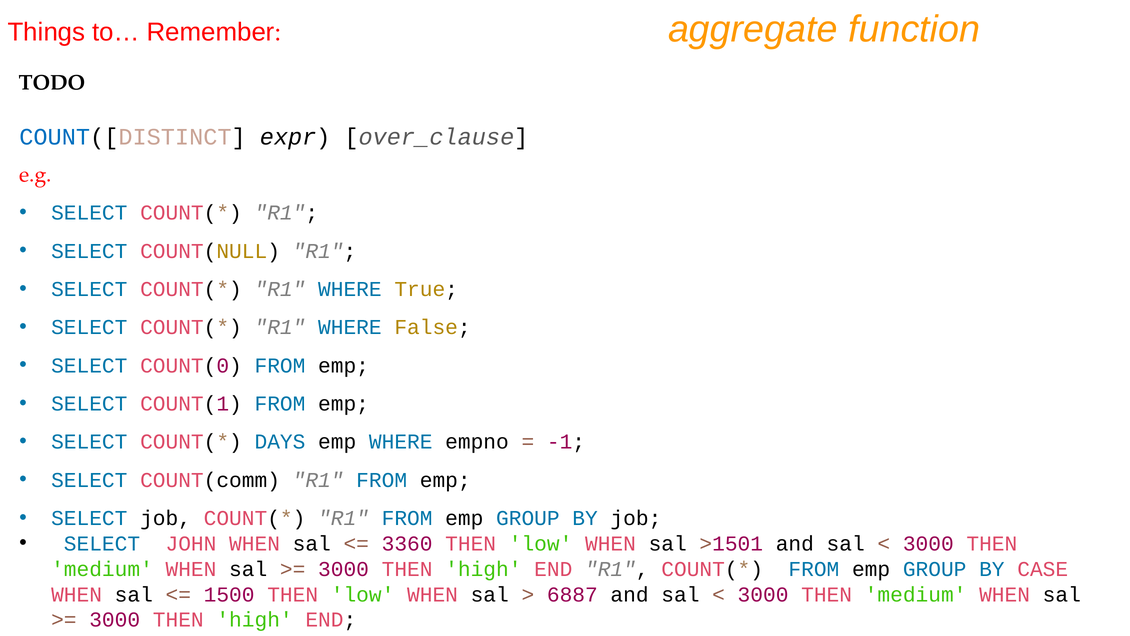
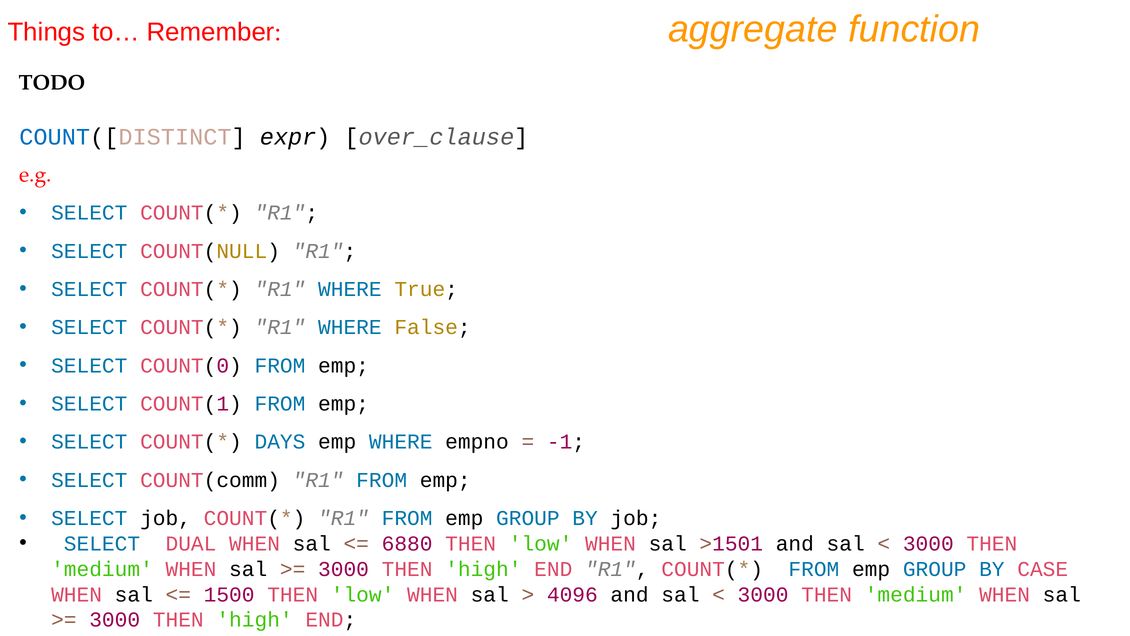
JOHN: JOHN -> DUAL (191, 543)
3360: 3360 -> 6880 (407, 543)
6887: 6887 -> 4096 (572, 594)
